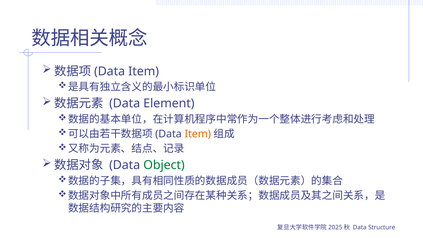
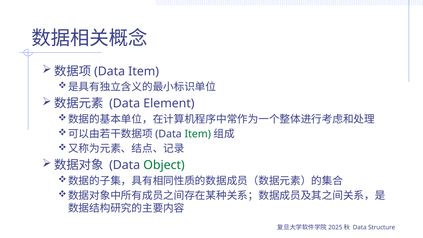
Item colour: orange -> green (198, 134)
